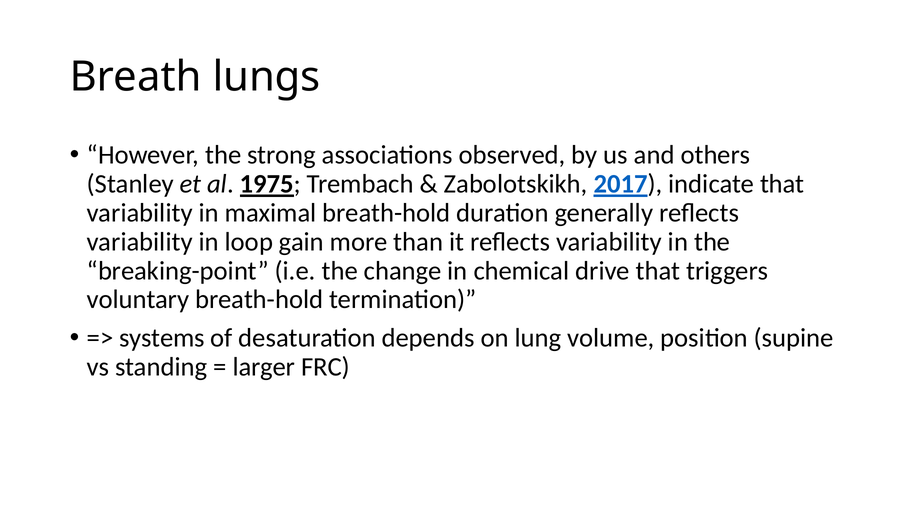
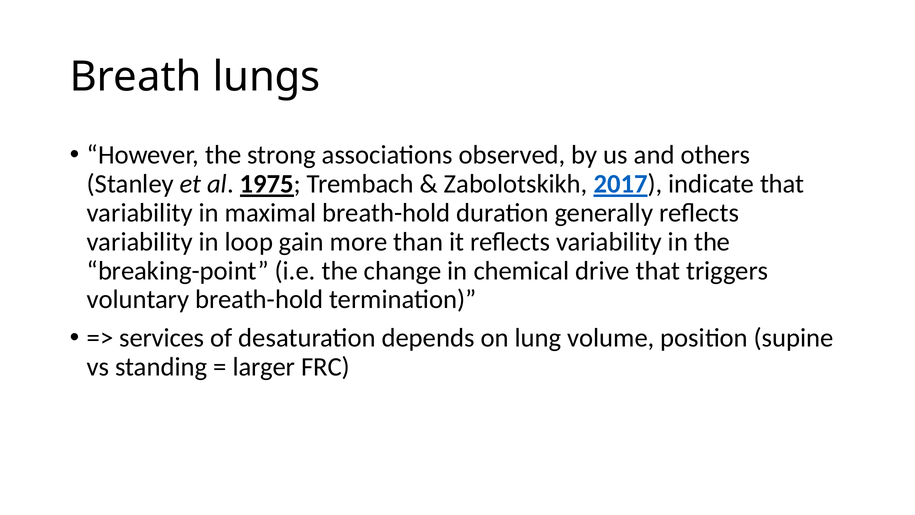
systems: systems -> services (162, 338)
